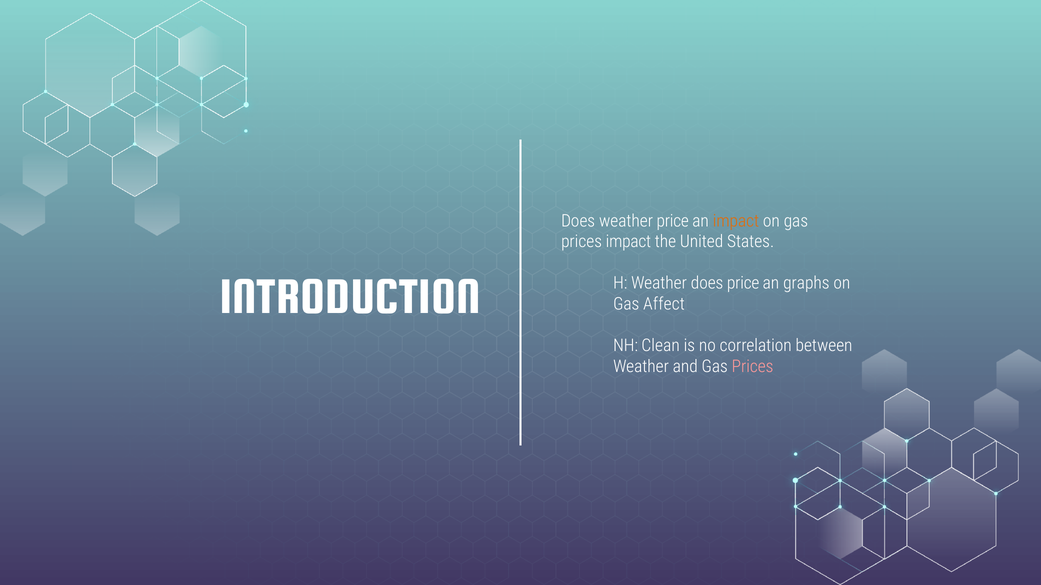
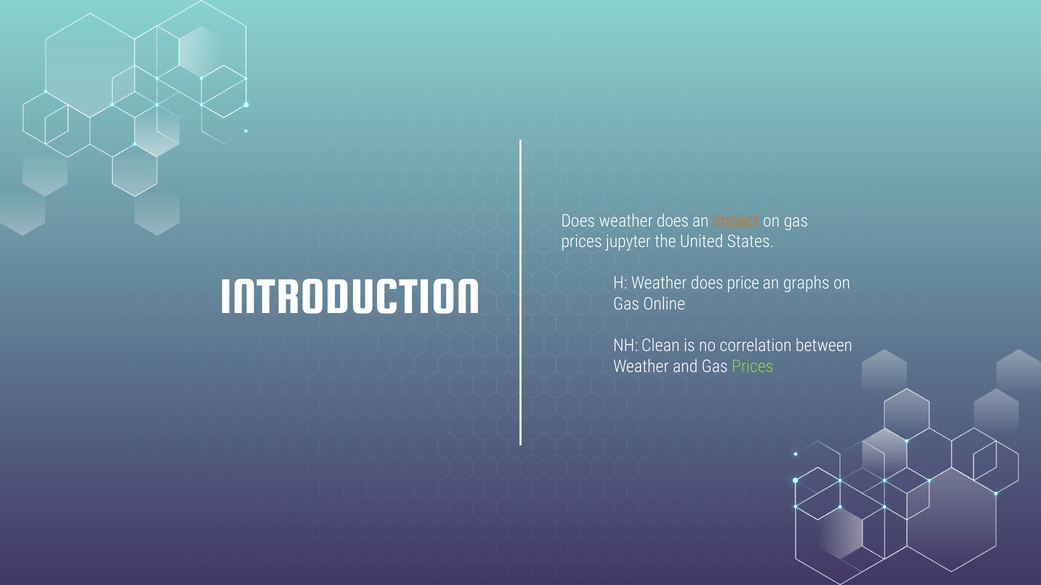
Does weather price: price -> does (673, 221)
prices impact: impact -> jupyter (628, 242)
Affect: Affect -> Online (664, 304)
Prices colour: pink -> light green (753, 367)
